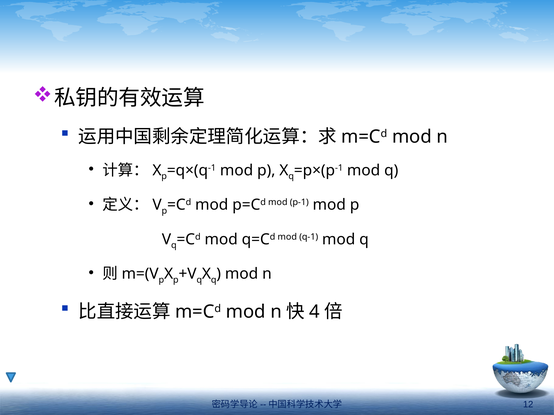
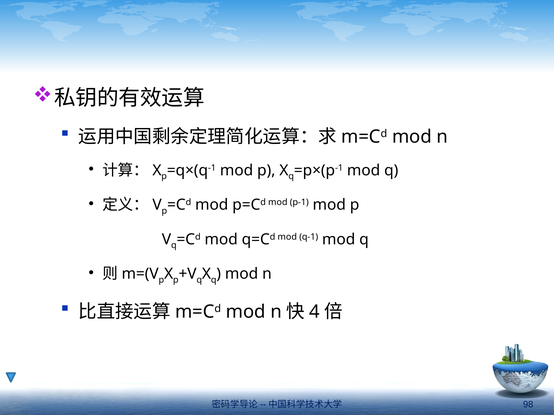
12: 12 -> 98 (528, 405)
